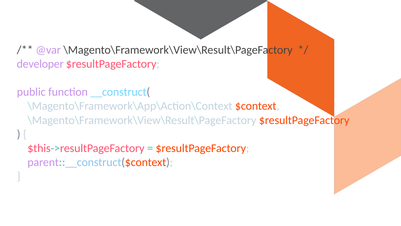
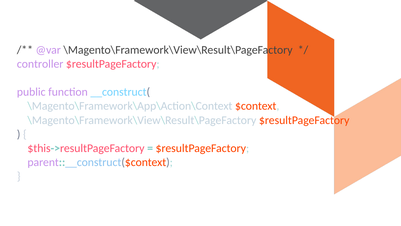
developer: developer -> controller (40, 64)
